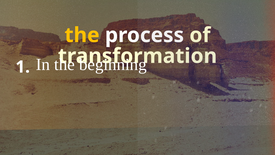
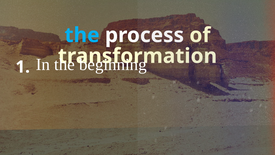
the colour: yellow -> light blue (82, 35)
